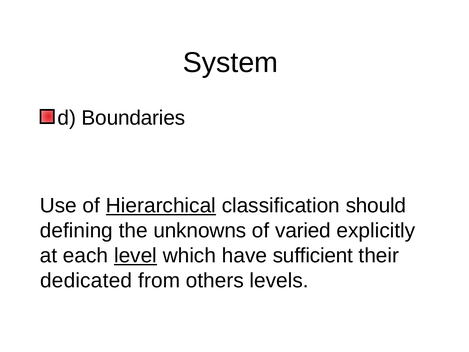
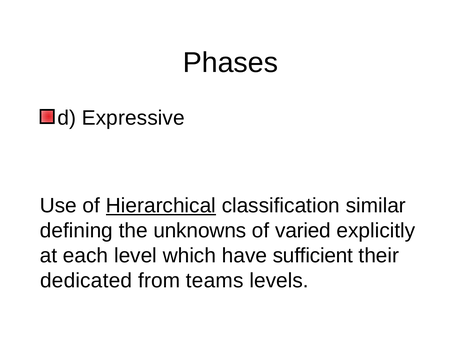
System: System -> Phases (230, 63)
Boundaries: Boundaries -> Expressive (133, 118)
should: should -> similar (376, 206)
level underline: present -> none (135, 256)
others: others -> teams (215, 281)
